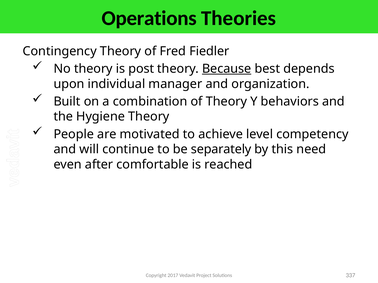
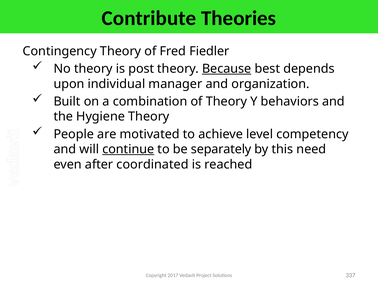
Operations: Operations -> Contribute (149, 18)
continue underline: none -> present (128, 150)
comfortable: comfortable -> coordinated (153, 165)
